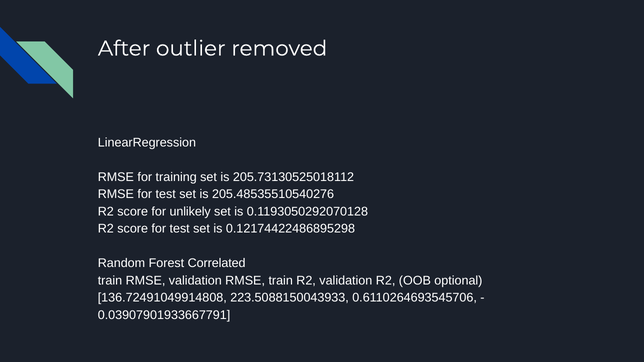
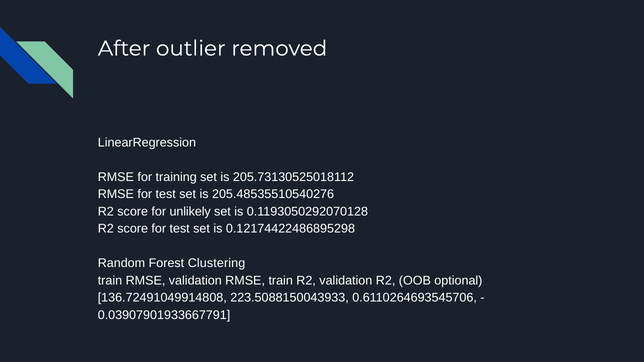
Correlated: Correlated -> Clustering (217, 263)
